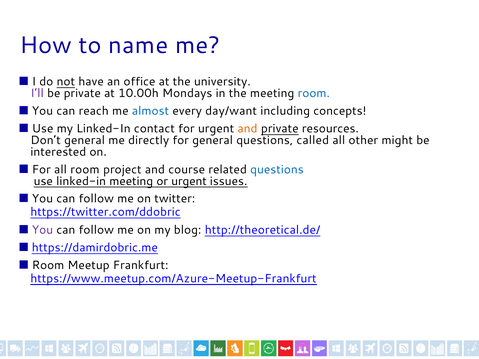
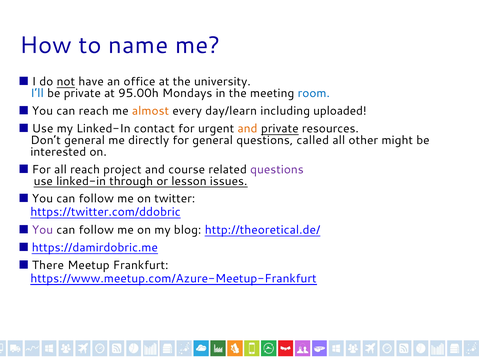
I’ll colour: purple -> blue (37, 93)
10.00h: 10.00h -> 95.00h (138, 93)
almost colour: blue -> orange (150, 111)
day/want: day/want -> day/learn (231, 111)
concepts: concepts -> uploaded (340, 111)
all room: room -> reach (85, 170)
questions colour: blue -> purple (277, 170)
linked-in meeting: meeting -> through (131, 181)
or urgent: urgent -> lesson (189, 181)
Room: Room -> There (48, 265)
